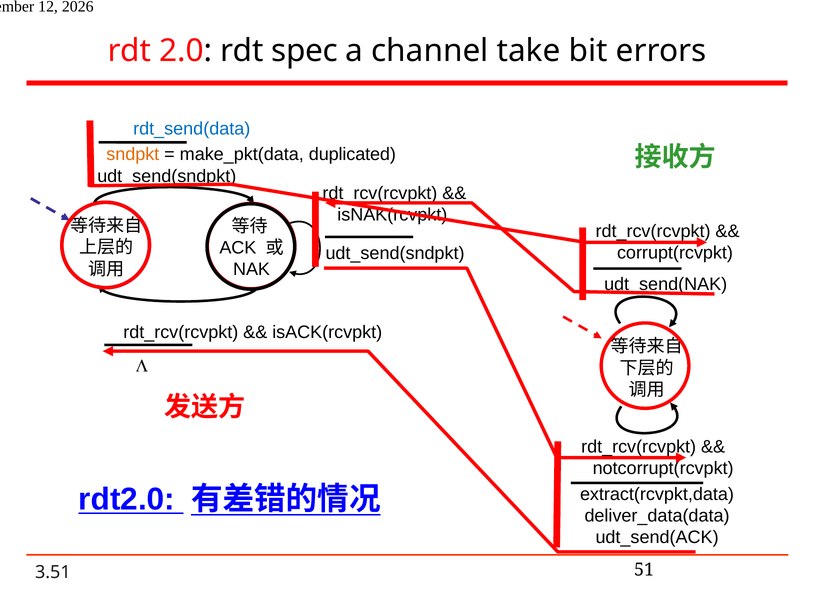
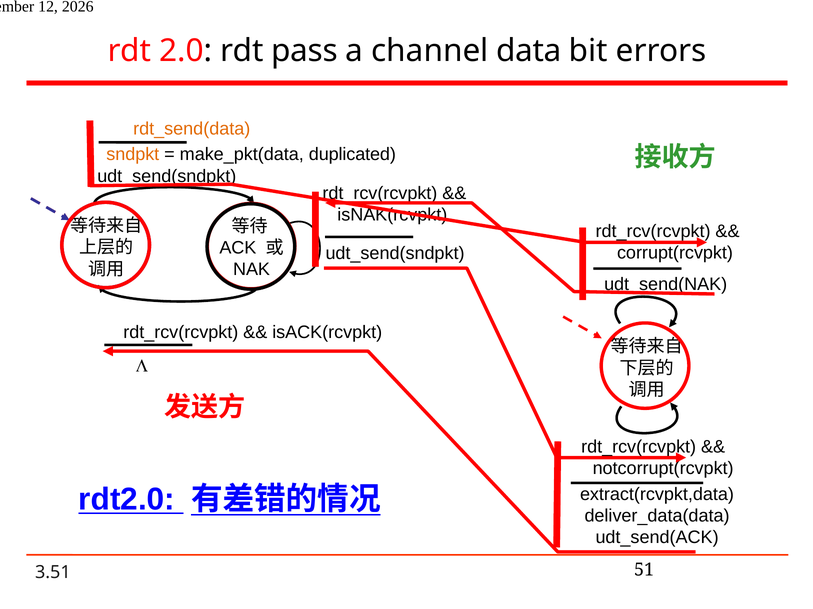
spec: spec -> pass (305, 51)
take: take -> data (529, 51)
rdt_send(data colour: blue -> orange (192, 129)
